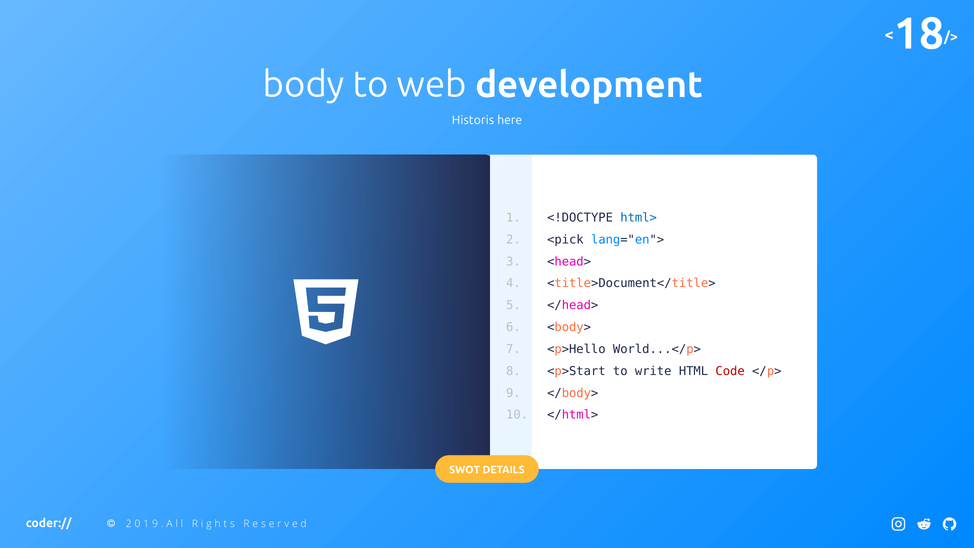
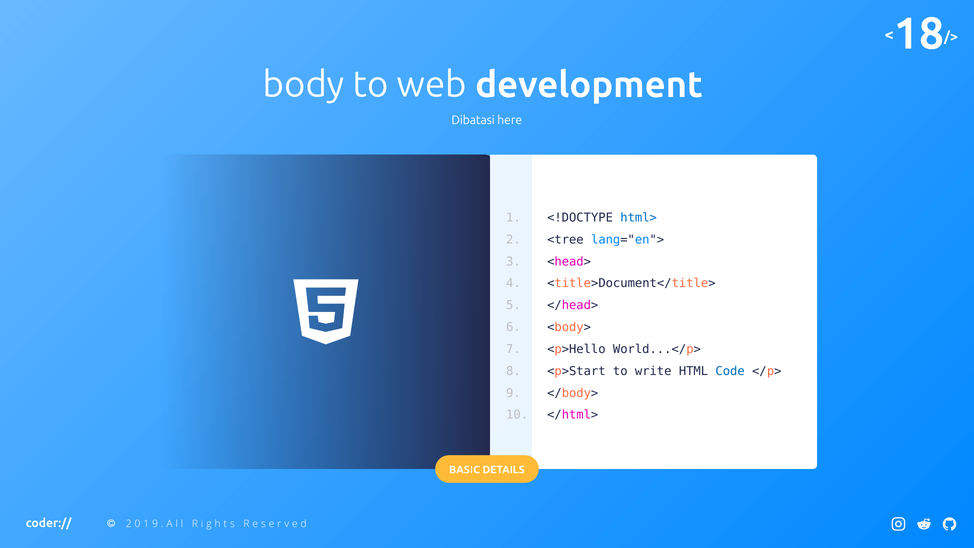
Historis: Historis -> Dibatasi (473, 120)
<pick: <pick -> <tree (565, 240)
Code colour: red -> blue (730, 371)
SWOT: SWOT -> BASIC (465, 470)
